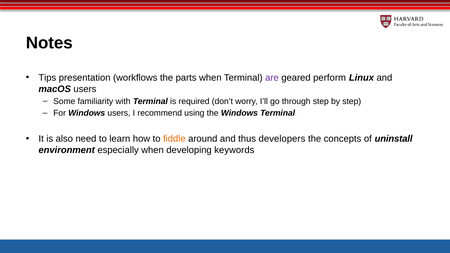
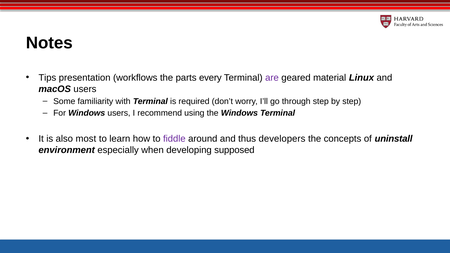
parts when: when -> every (210, 78)
perform: perform -> material (330, 78)
need: need -> most (86, 139)
fiddle colour: orange -> purple (174, 139)
keywords: keywords -> supposed (234, 150)
